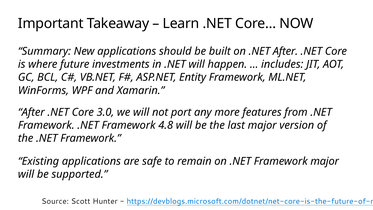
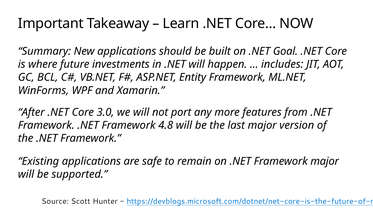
.NET After: After -> Goal (285, 51)
